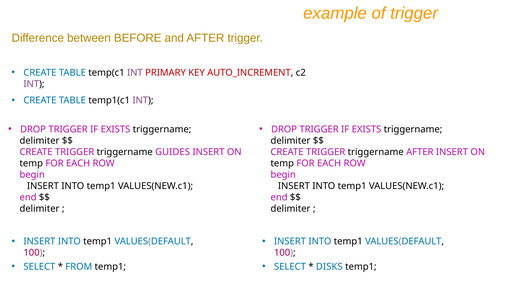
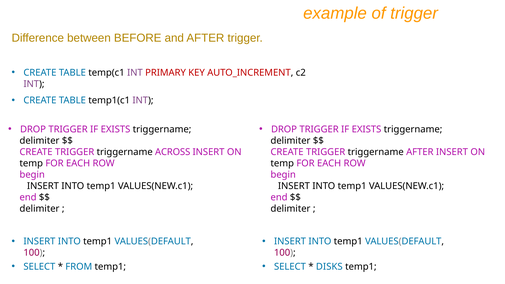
GUIDES: GUIDES -> ACROSS (173, 152)
